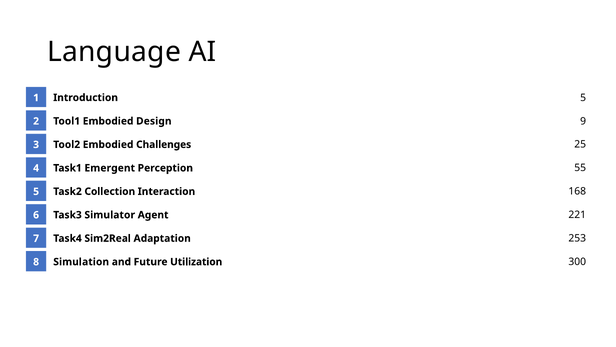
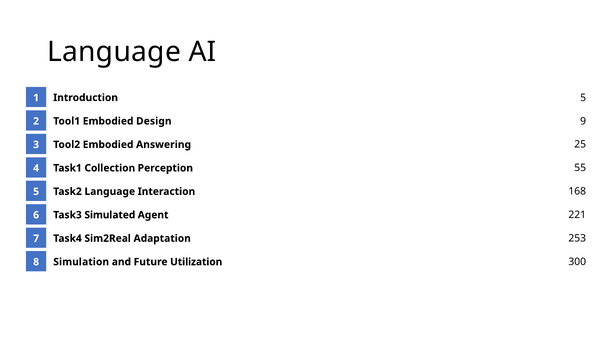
Challenges: Challenges -> Answering (164, 144)
Emergent: Emergent -> Collection (110, 168)
Task2 Collection: Collection -> Language (110, 191)
Simulator: Simulator -> Simulated (110, 215)
